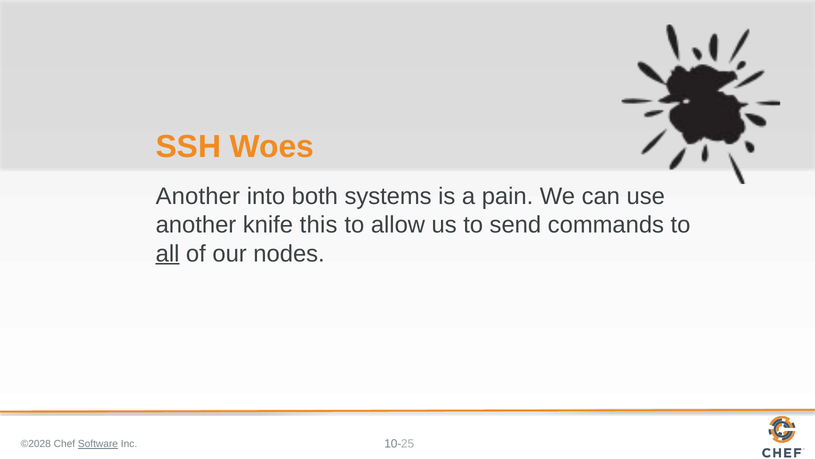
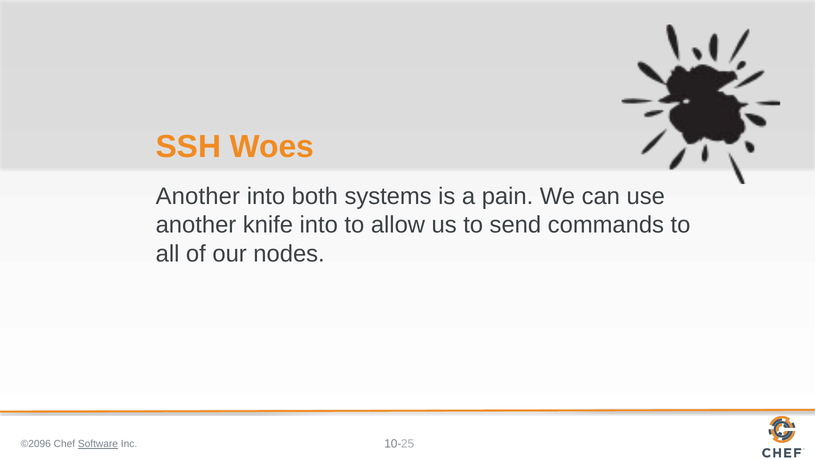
knife this: this -> into (319, 225)
all underline: present -> none (168, 253)
©2028: ©2028 -> ©2096 (36, 444)
